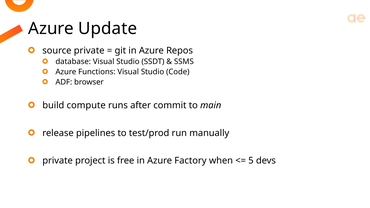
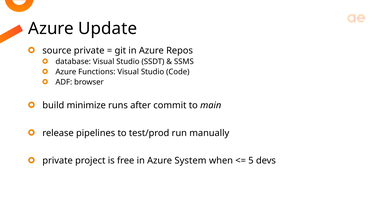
compute: compute -> minimize (86, 105)
Factory: Factory -> System (190, 161)
